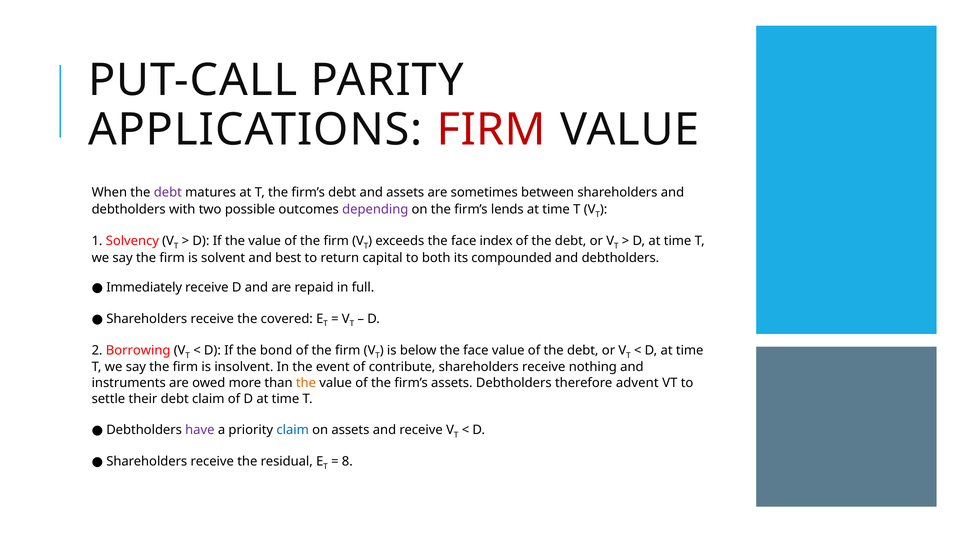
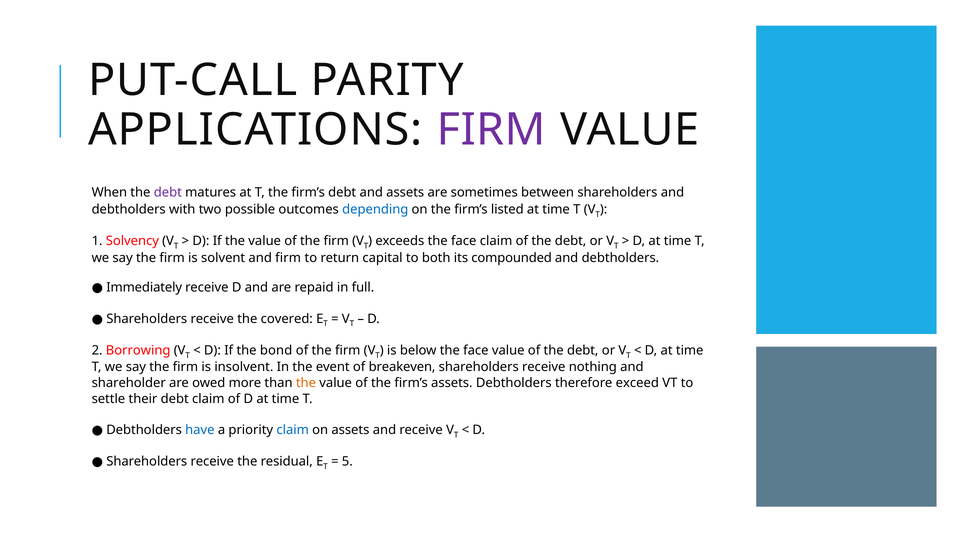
FIRM colour: red -> purple (491, 130)
depending colour: purple -> blue (375, 209)
lends: lends -> listed (507, 209)
face index: index -> claim (496, 241)
and best: best -> firm (288, 258)
contribute: contribute -> breakeven (402, 367)
instruments: instruments -> shareholder (129, 383)
advent: advent -> exceed (637, 383)
have colour: purple -> blue (200, 430)
8: 8 -> 5 (347, 462)
